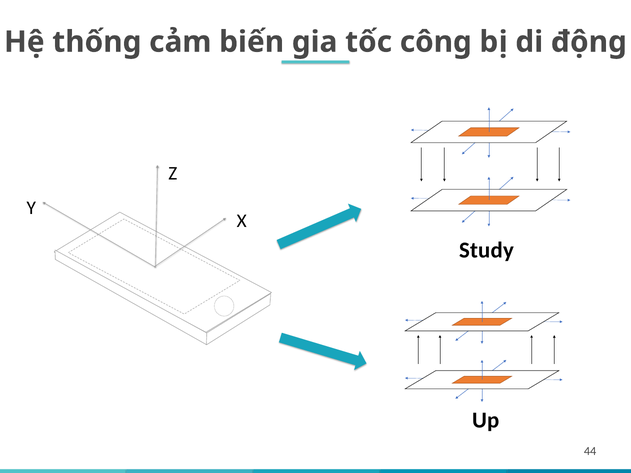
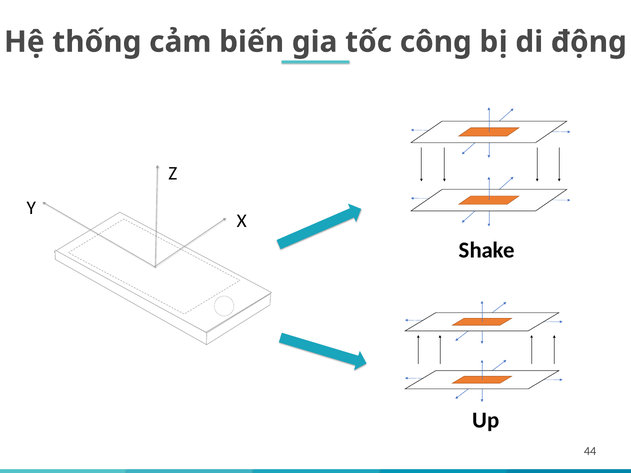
Study: Study -> Shake (487, 251)
